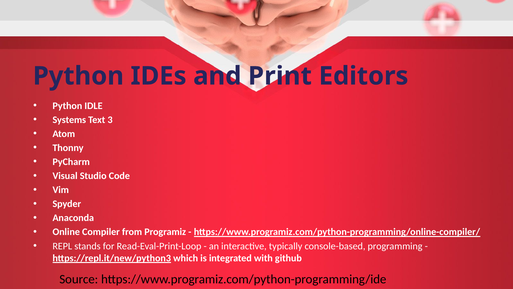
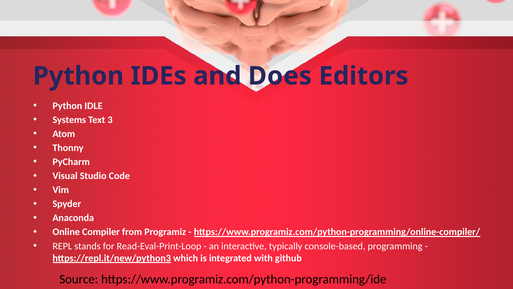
Print: Print -> Does (280, 76)
